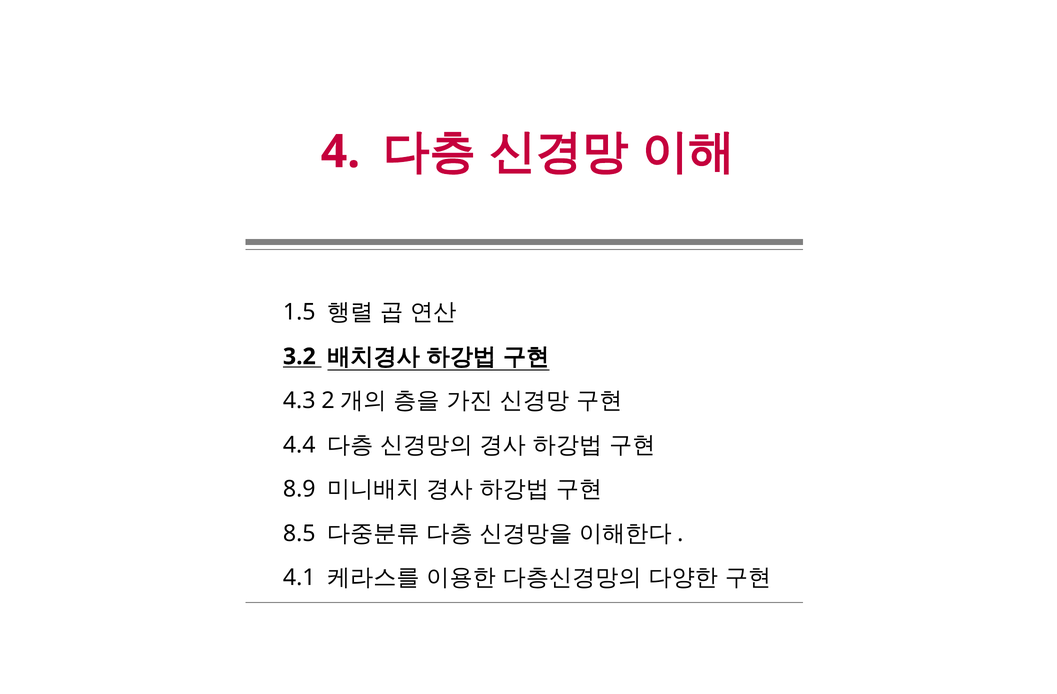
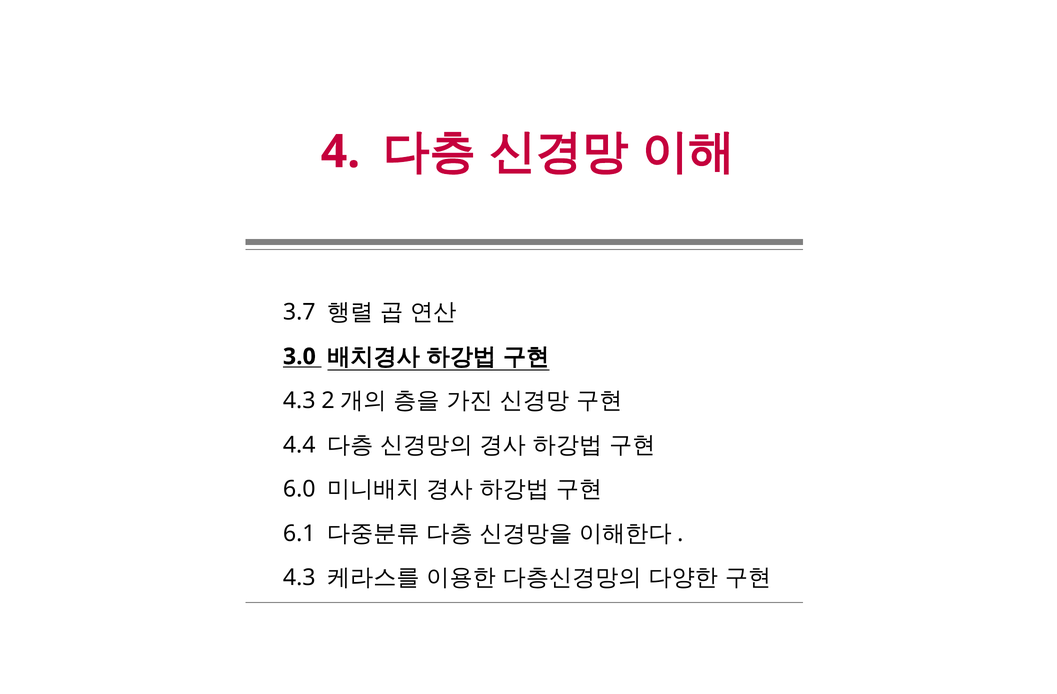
1.5: 1.5 -> 3.7 (299, 312)
3.2: 3.2 -> 3.0 (299, 357)
8.9: 8.9 -> 6.0 (299, 489)
8.5: 8.5 -> 6.1 (299, 534)
4.1: 4.1 -> 4.3 (299, 578)
